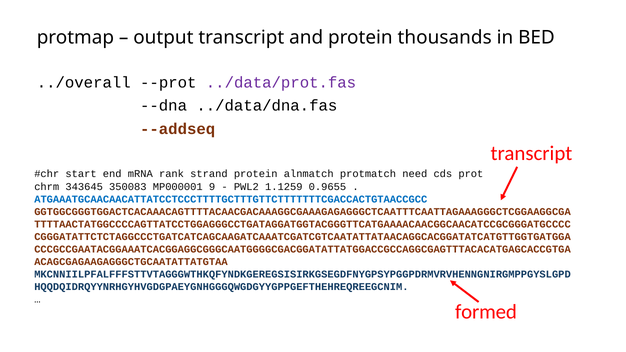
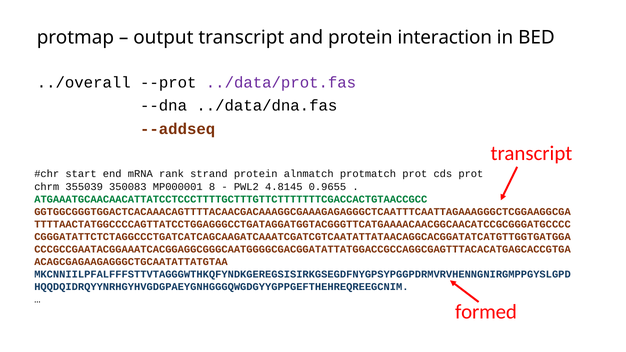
thousands: thousands -> interaction (445, 37)
protmatch need: need -> prot (415, 174)
343645: 343645 -> 355039 (84, 187)
9: 9 -> 8 (212, 187)
1.1259: 1.1259 -> 4.8145 (284, 187)
ATGAAATGCAACAACATTATCCTCCCTTTTGCTTTGTTCTTTTTTTCGACCACTGTAACCGCC colour: blue -> green (231, 199)
